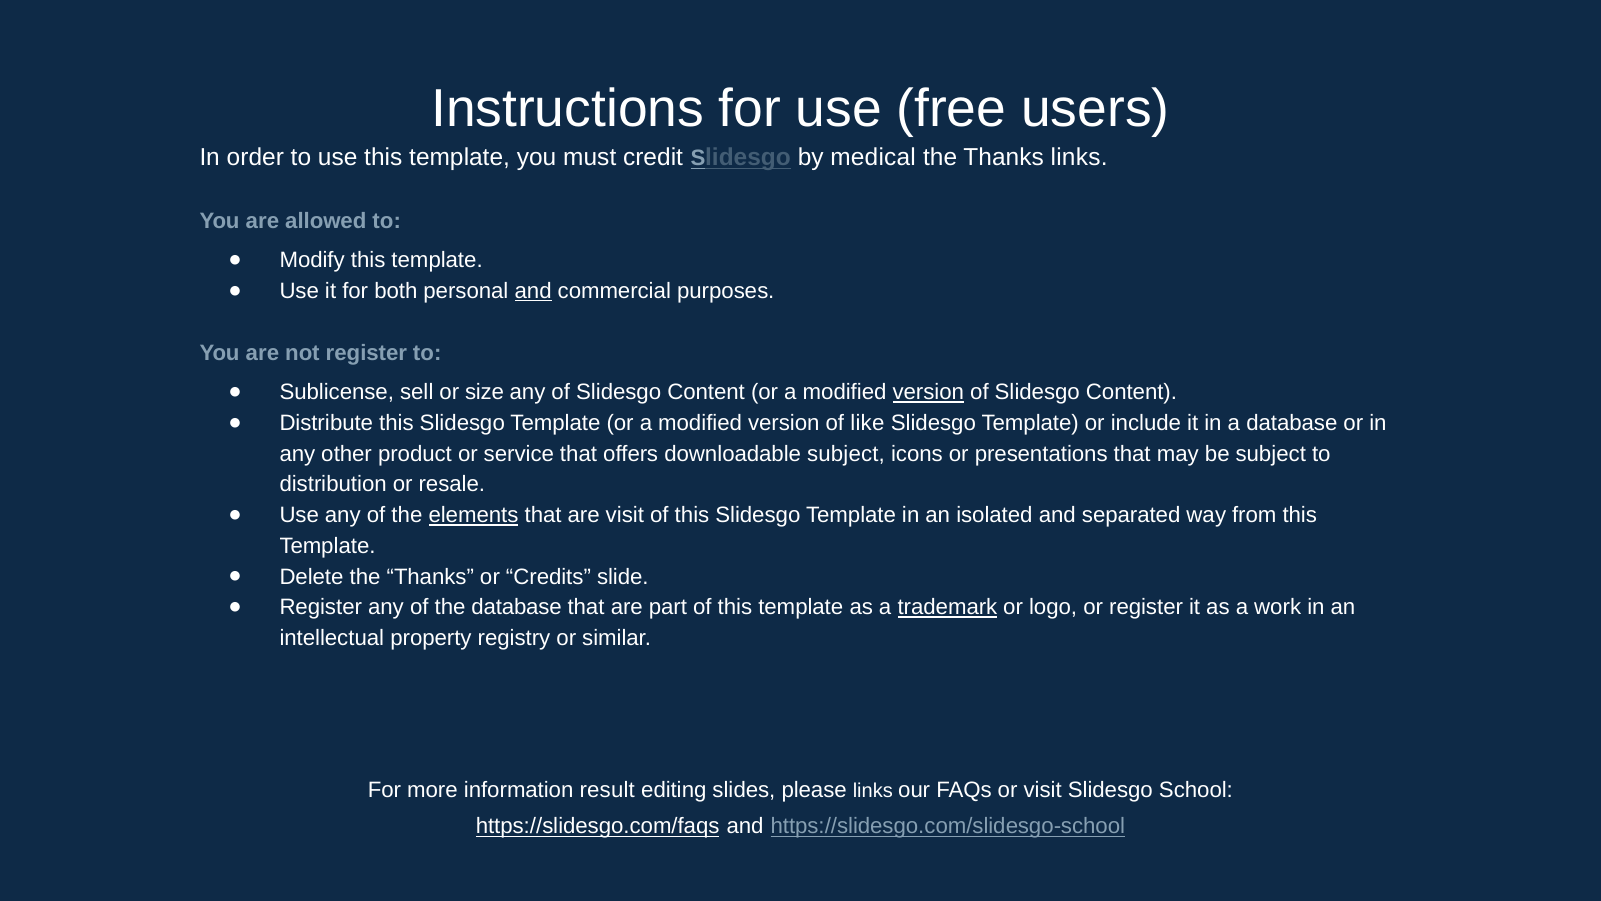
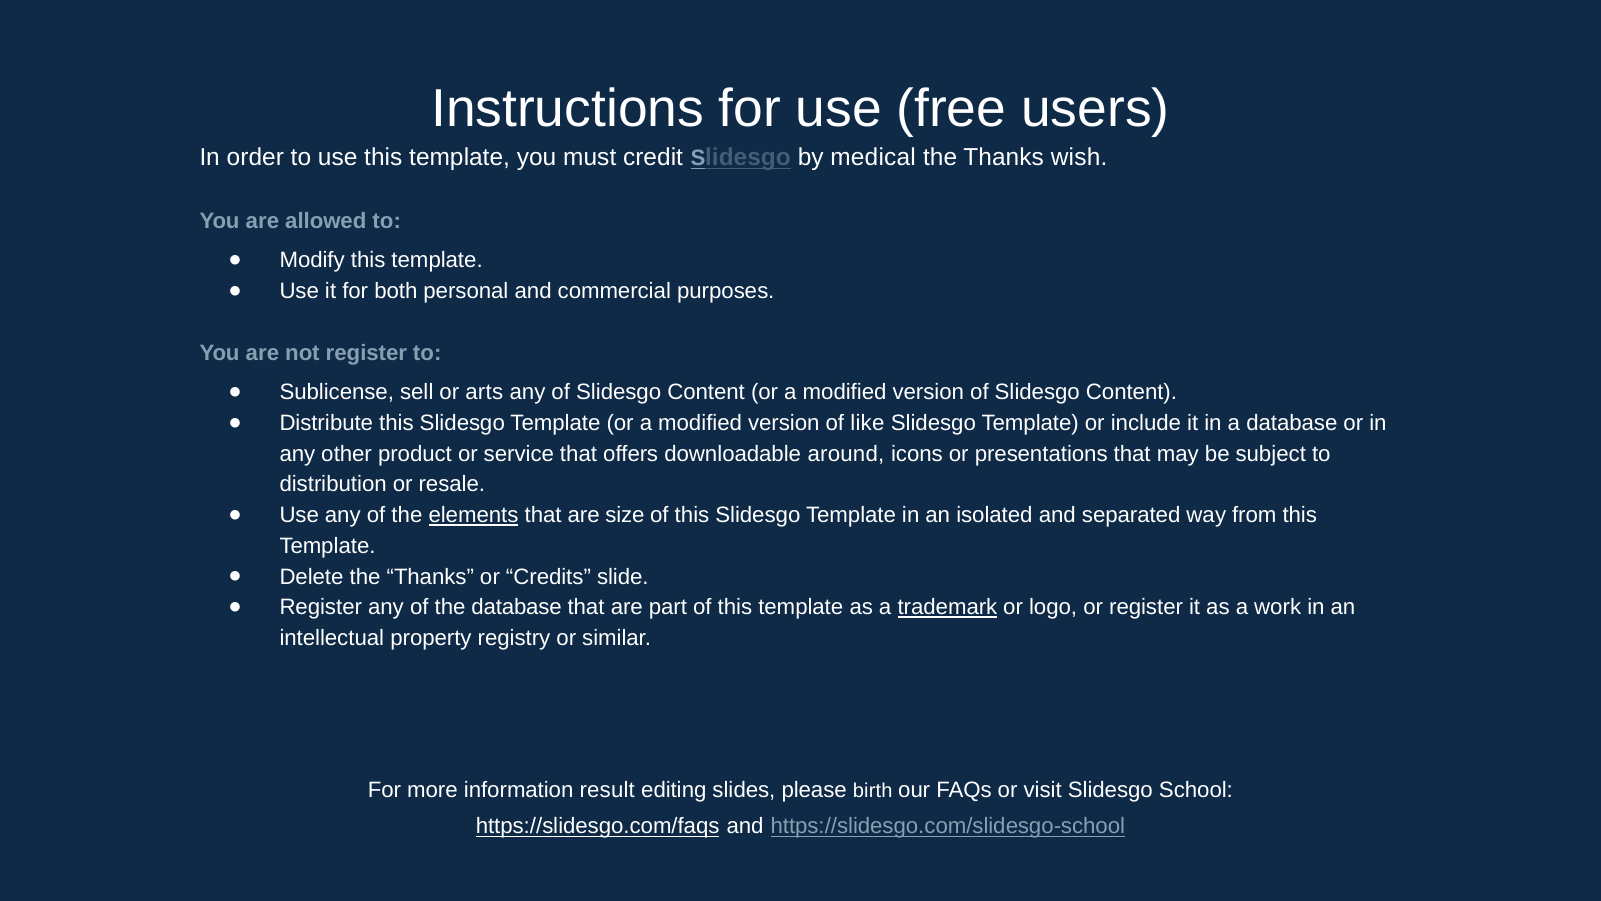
Thanks links: links -> wish (1079, 158)
and underline: present -> none (533, 291)
size: size -> arts (484, 392)
version underline: present -> none (928, 392)
downloadable subject: subject -> around (846, 454)
are visit: visit -> size (625, 515)
please links: links -> birth (873, 791)
